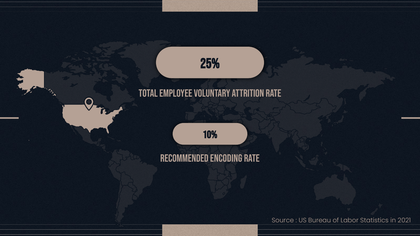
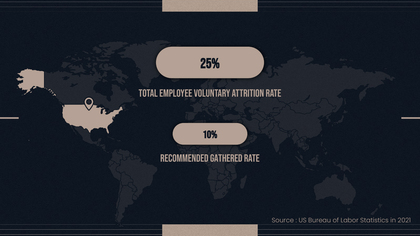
ENCODING: ENCODING -> GATHERED (226, 158)
